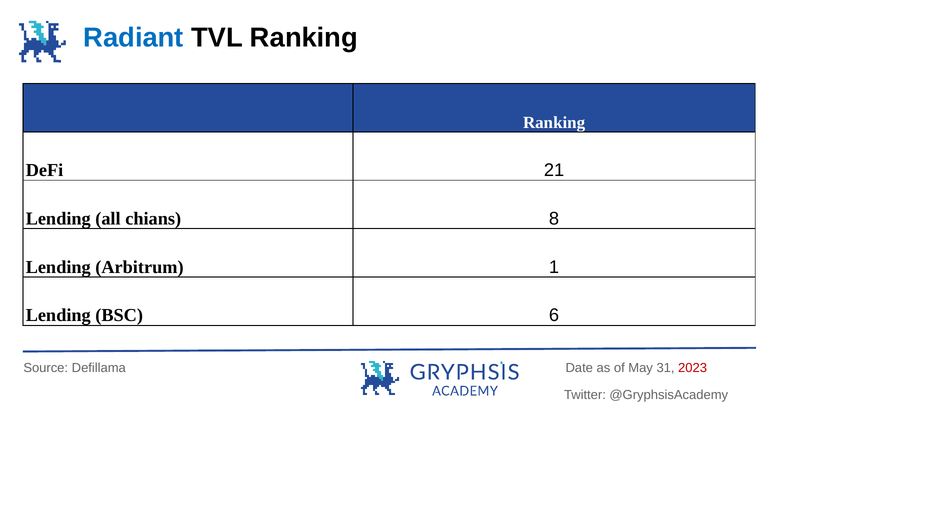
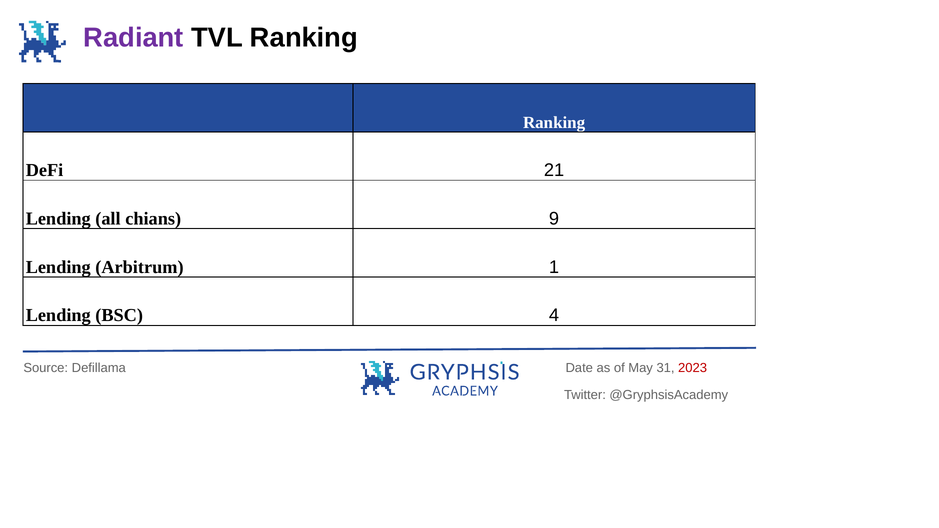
Radiant colour: blue -> purple (133, 38)
8: 8 -> 9 (554, 219)
6: 6 -> 4 (554, 316)
